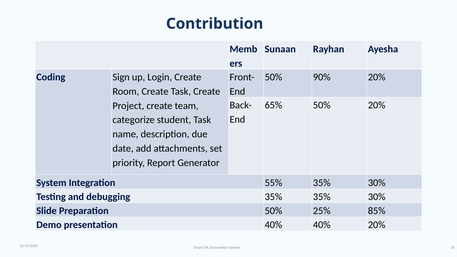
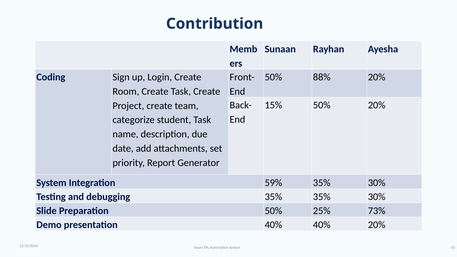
90%: 90% -> 88% (322, 77)
65%: 65% -> 15% (273, 105)
55%: 55% -> 59% (273, 183)
85%: 85% -> 73% (377, 211)
